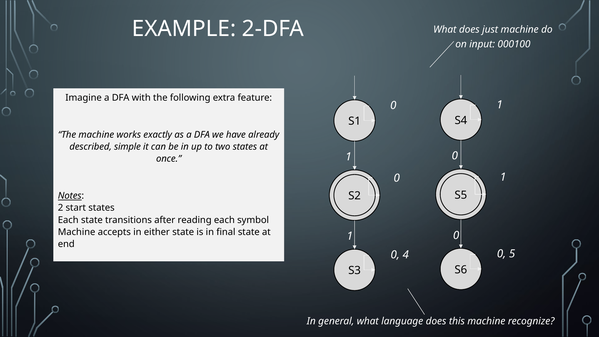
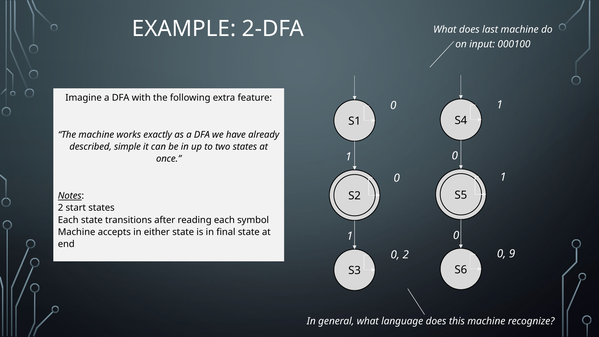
just: just -> last (490, 30)
5: 5 -> 9 (512, 254)
0 4: 4 -> 2 (406, 255)
